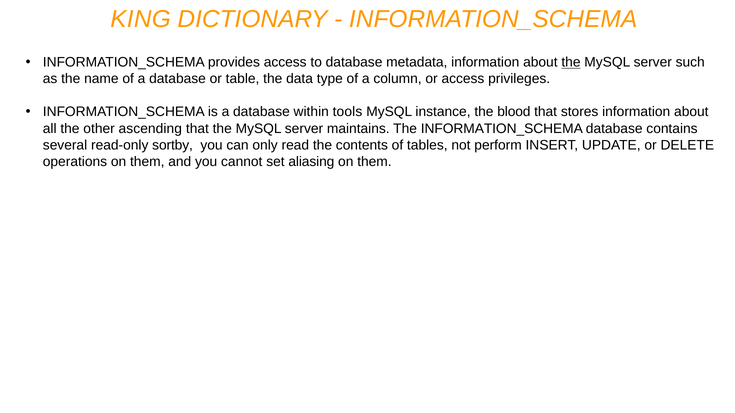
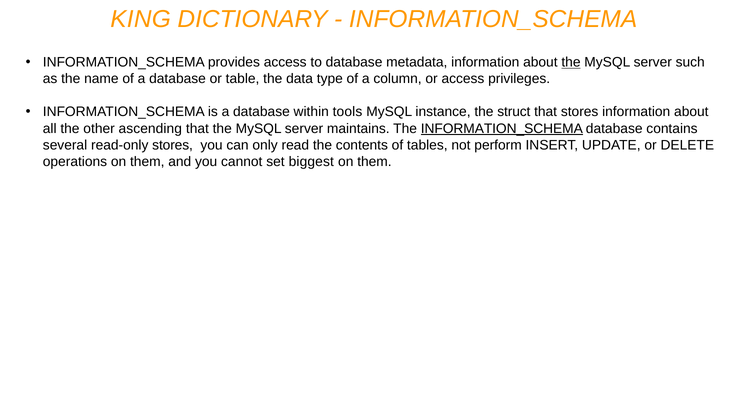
blood: blood -> struct (514, 112)
INFORMATION_SCHEMA underline: none -> present (502, 129)
read-only sortby: sortby -> stores (173, 145)
aliasing: aliasing -> biggest (311, 162)
